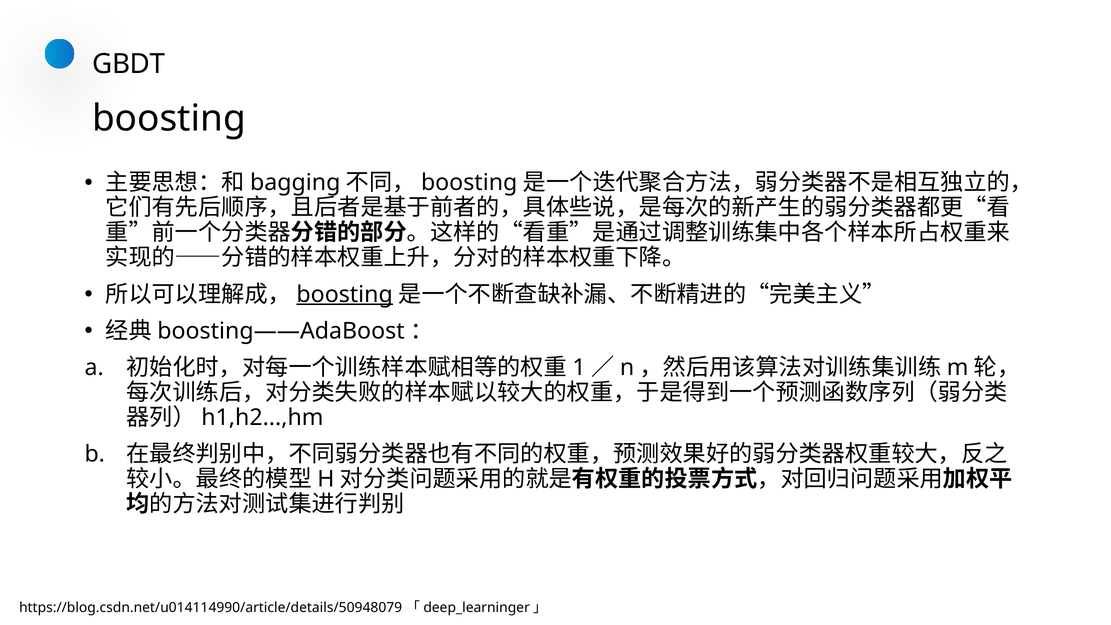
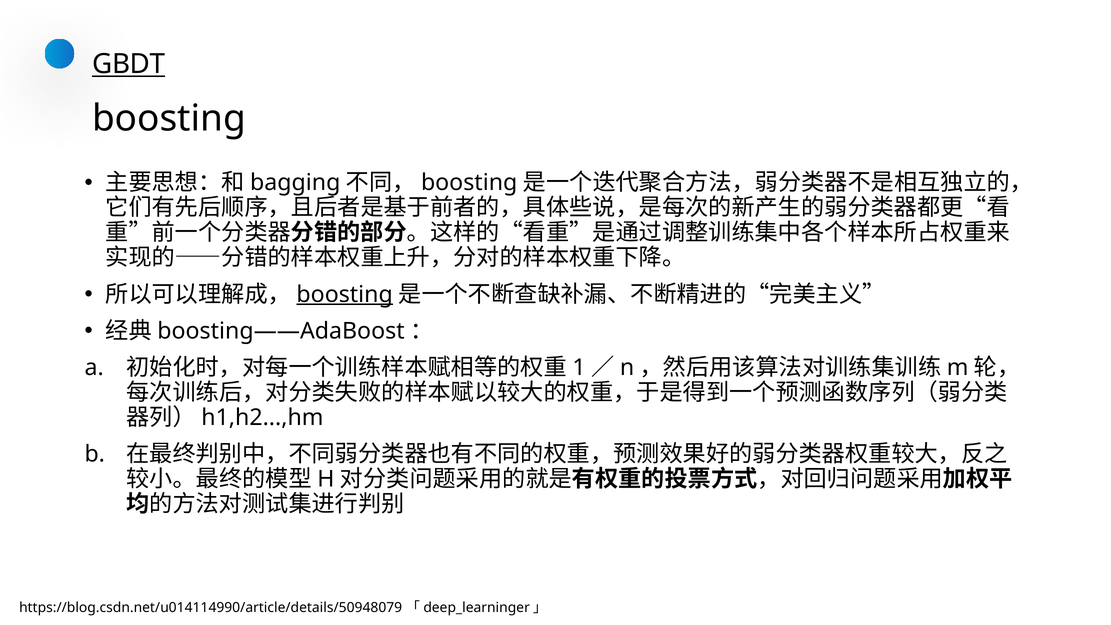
GBDT underline: none -> present (129, 64)
